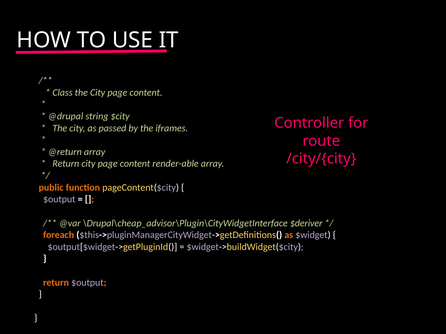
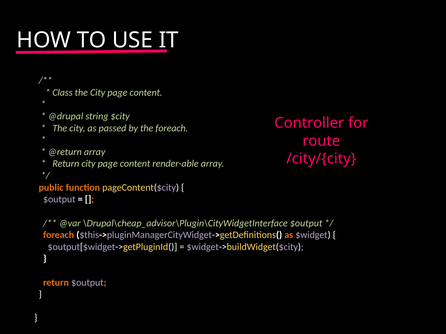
the iframes: iframes -> foreach (172, 128)
\Drupal\cheap_advisor\Plugin\CityWidgetInterface $deriver: $deriver -> $output (306, 223)
